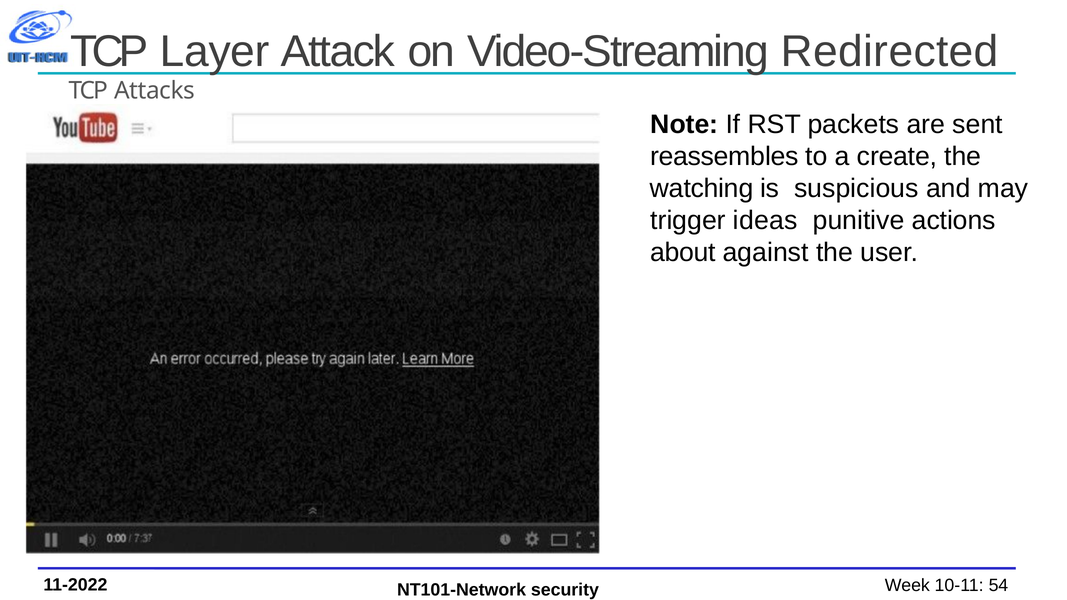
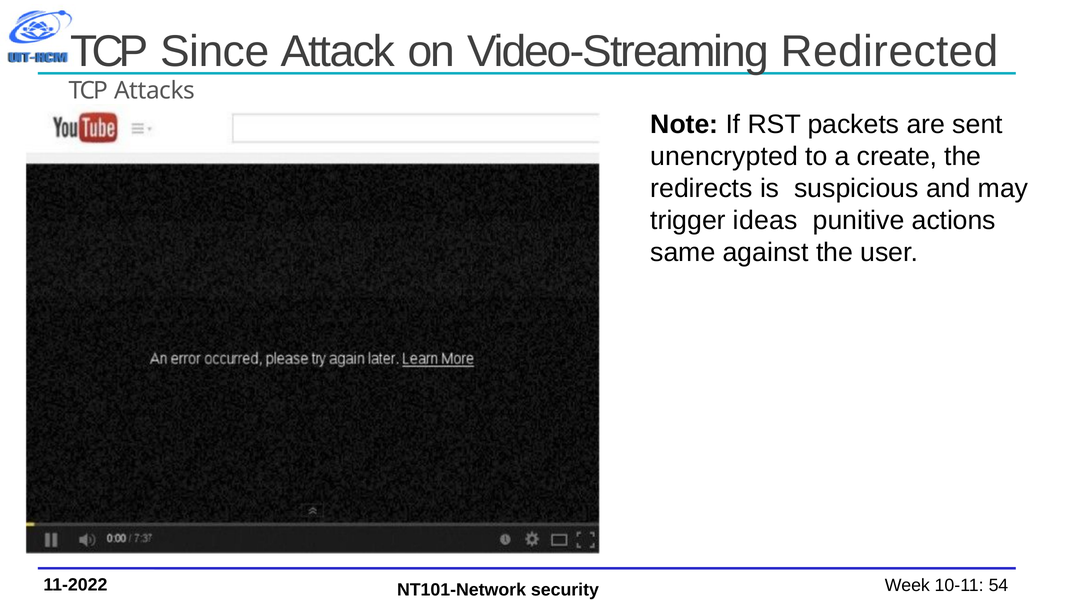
Layer: Layer -> Since (215, 52)
reassembles: reassembles -> unencrypted (724, 157)
watching: watching -> redirects (702, 189)
about: about -> same (683, 253)
